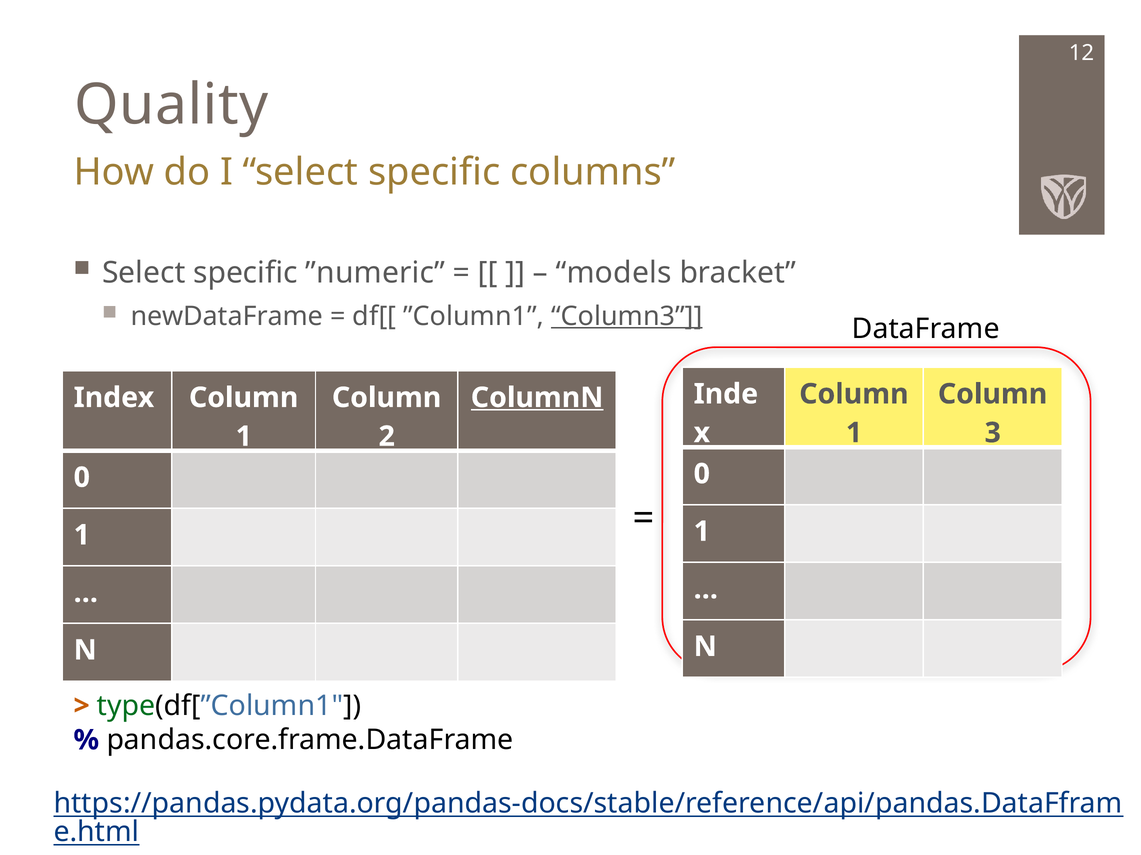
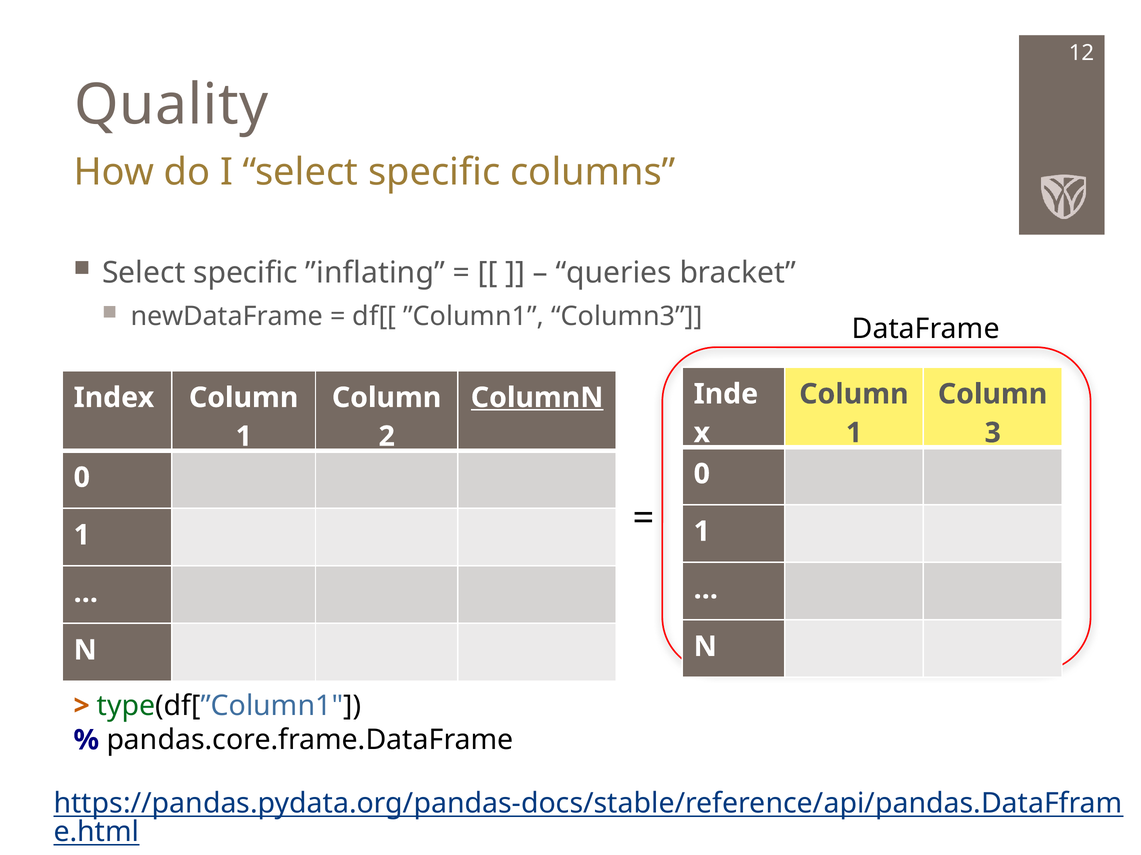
”numeric: ”numeric -> ”inflating (375, 273)
models: models -> queries (614, 273)
Column3 underline: present -> none (627, 317)
